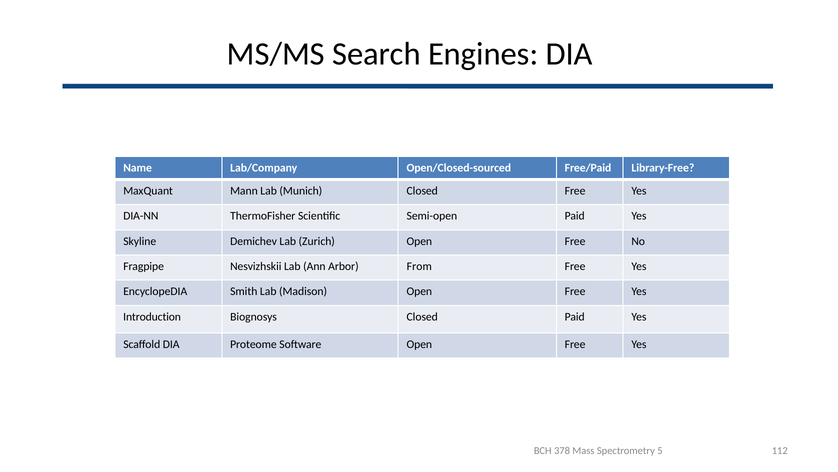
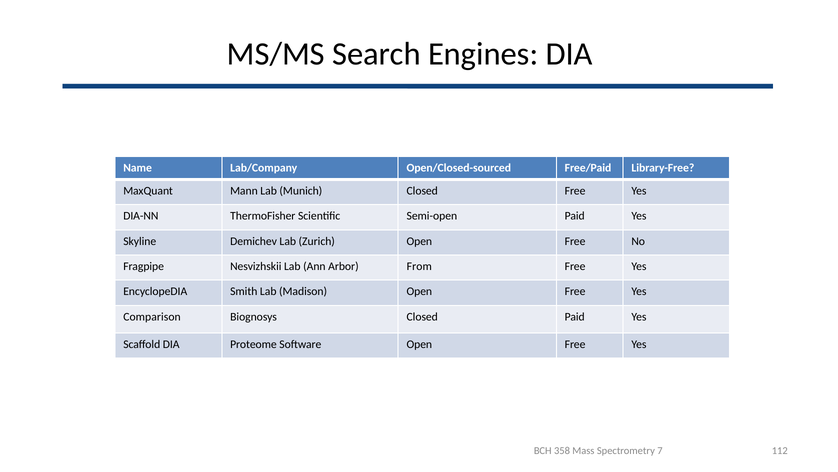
Introduction: Introduction -> Comparison (152, 316)
378: 378 -> 358 (562, 450)
5: 5 -> 7 (660, 450)
